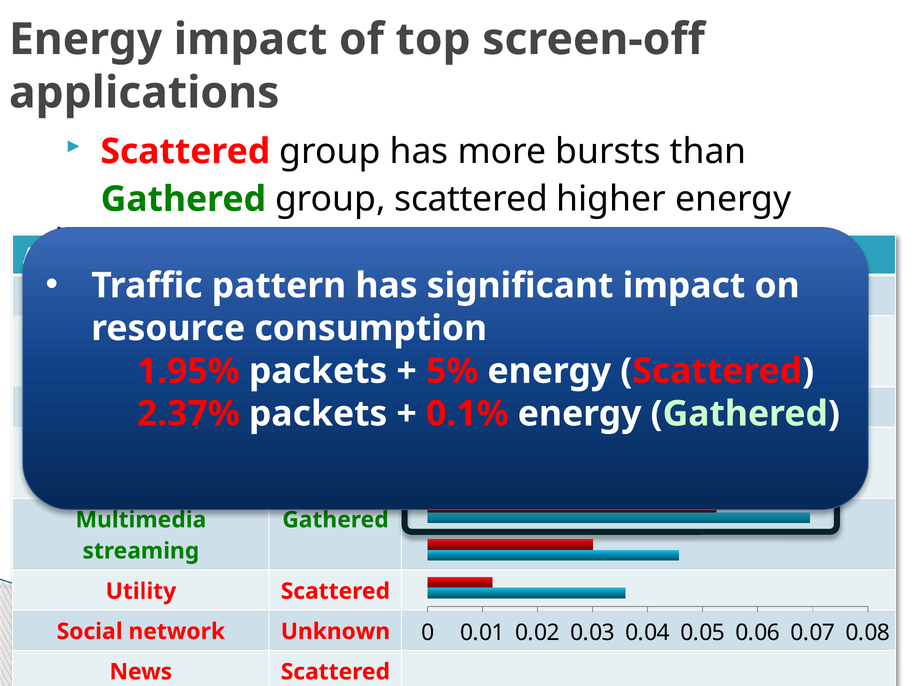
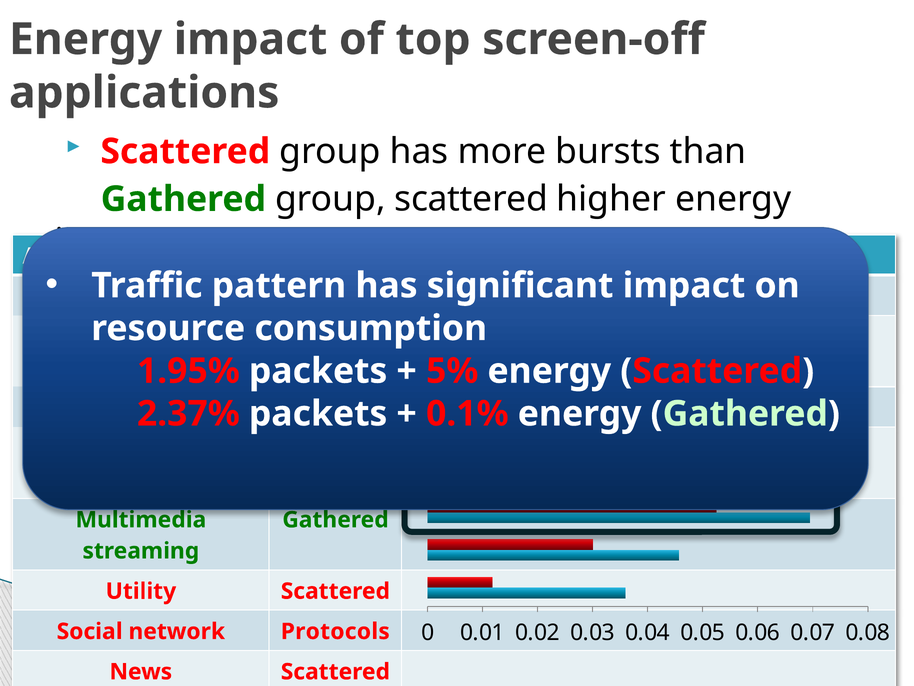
Unknown: Unknown -> Protocols (335, 631)
